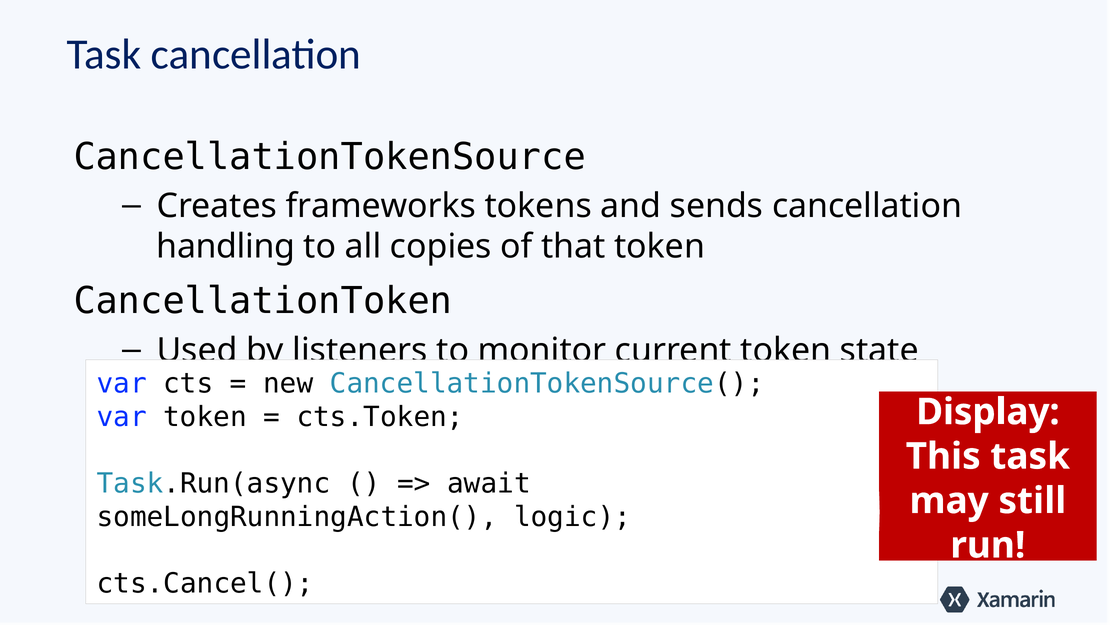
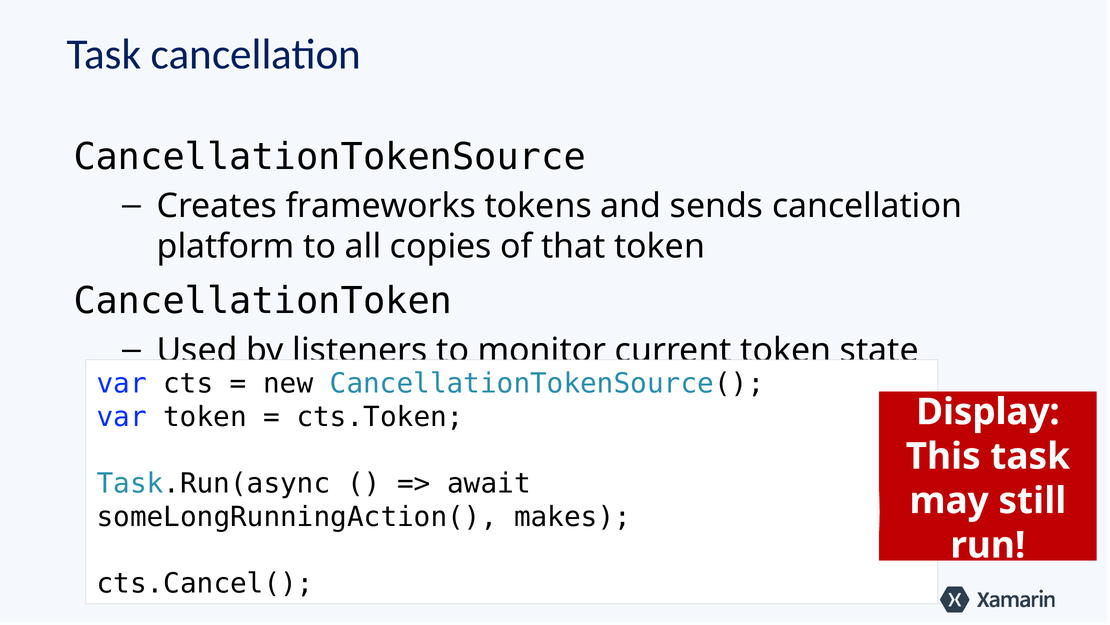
handling: handling -> platform (226, 246)
logic: logic -> makes (572, 516)
